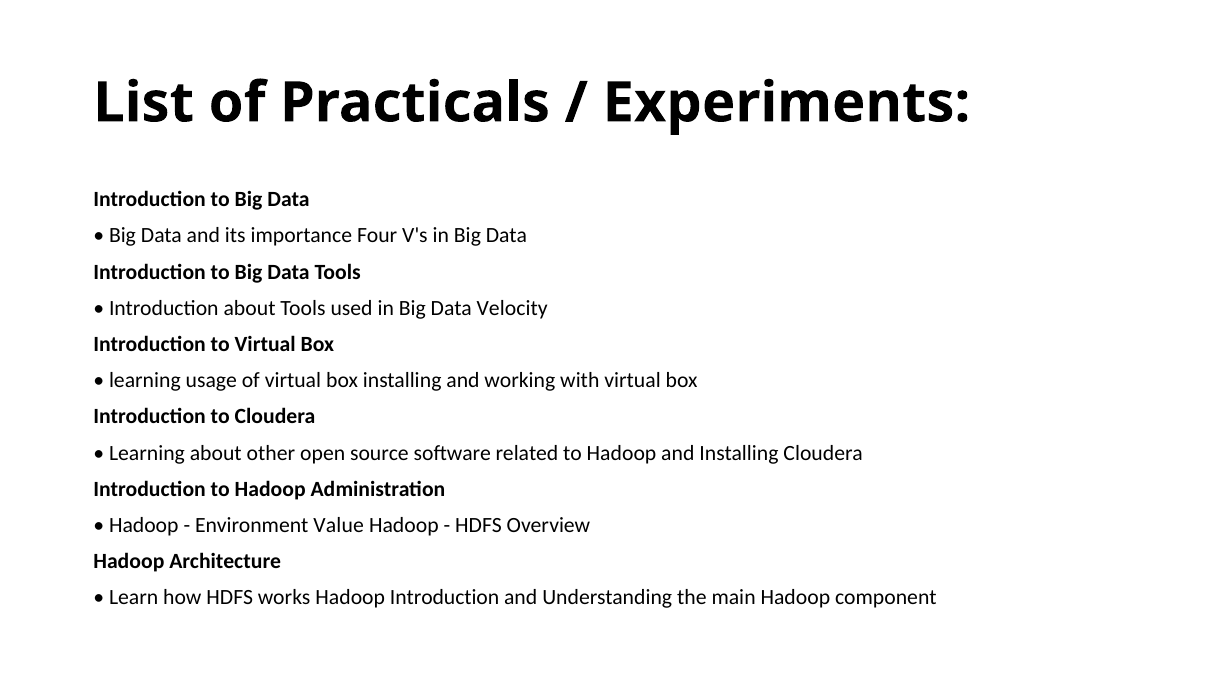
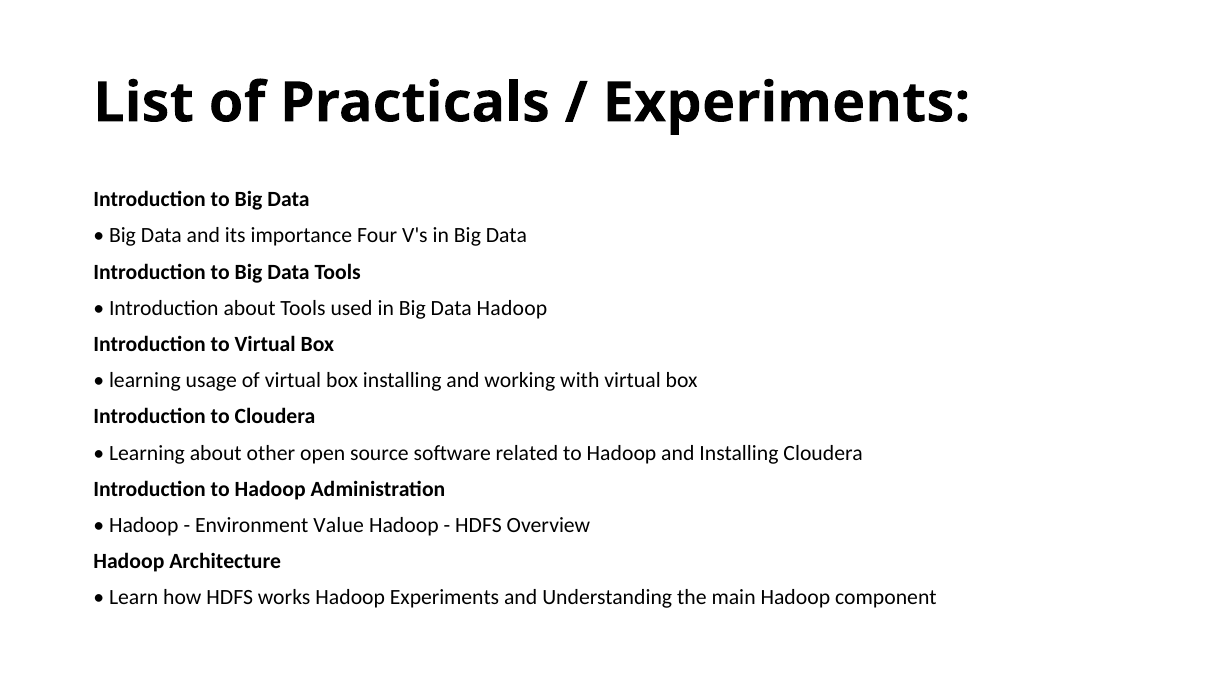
Data Velocity: Velocity -> Hadoop (512, 308)
Hadoop Introduction: Introduction -> Experiments (445, 598)
